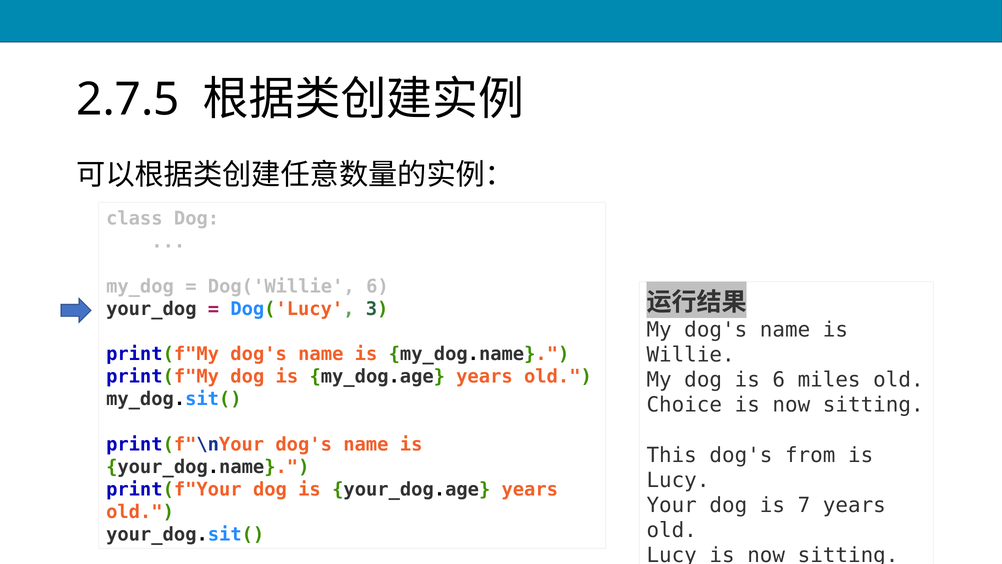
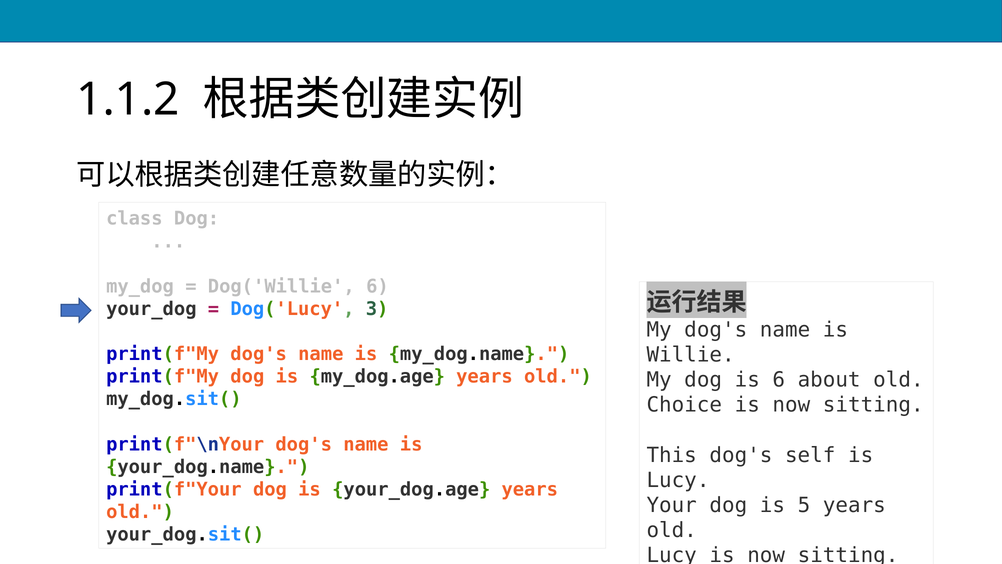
2.7.5: 2.7.5 -> 1.1.2 (128, 99)
miles: miles -> about (829, 380)
from: from -> self (810, 455)
7: 7 -> 5 (804, 505)
